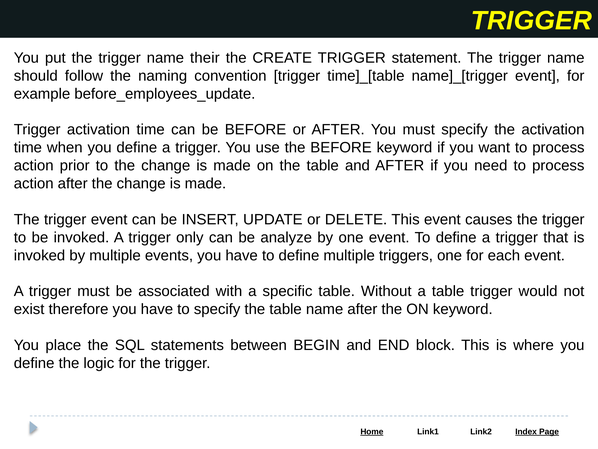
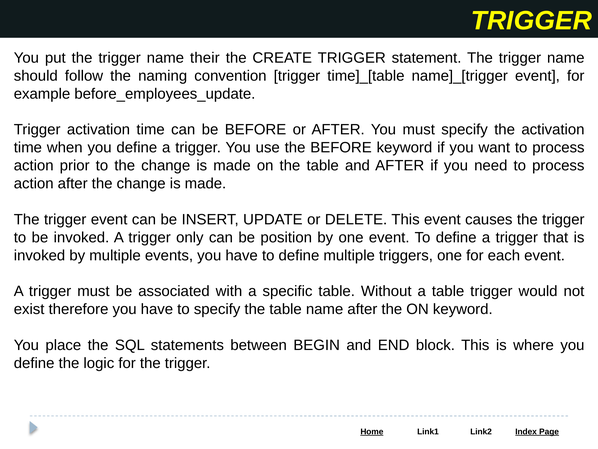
analyze: analyze -> position (286, 237)
